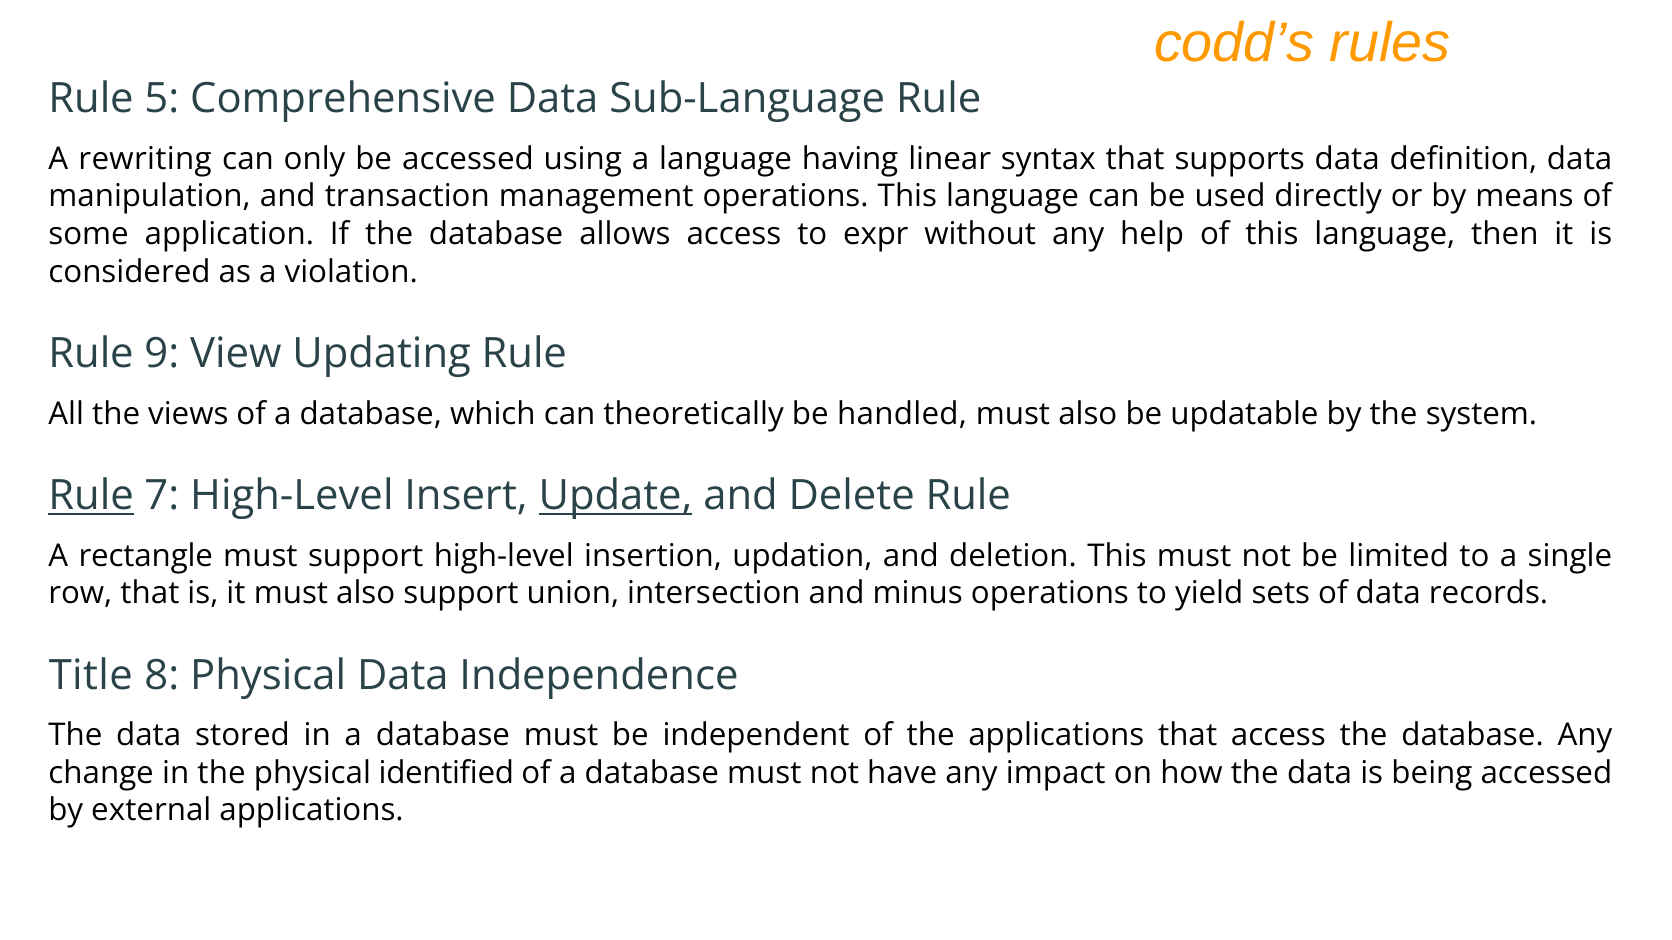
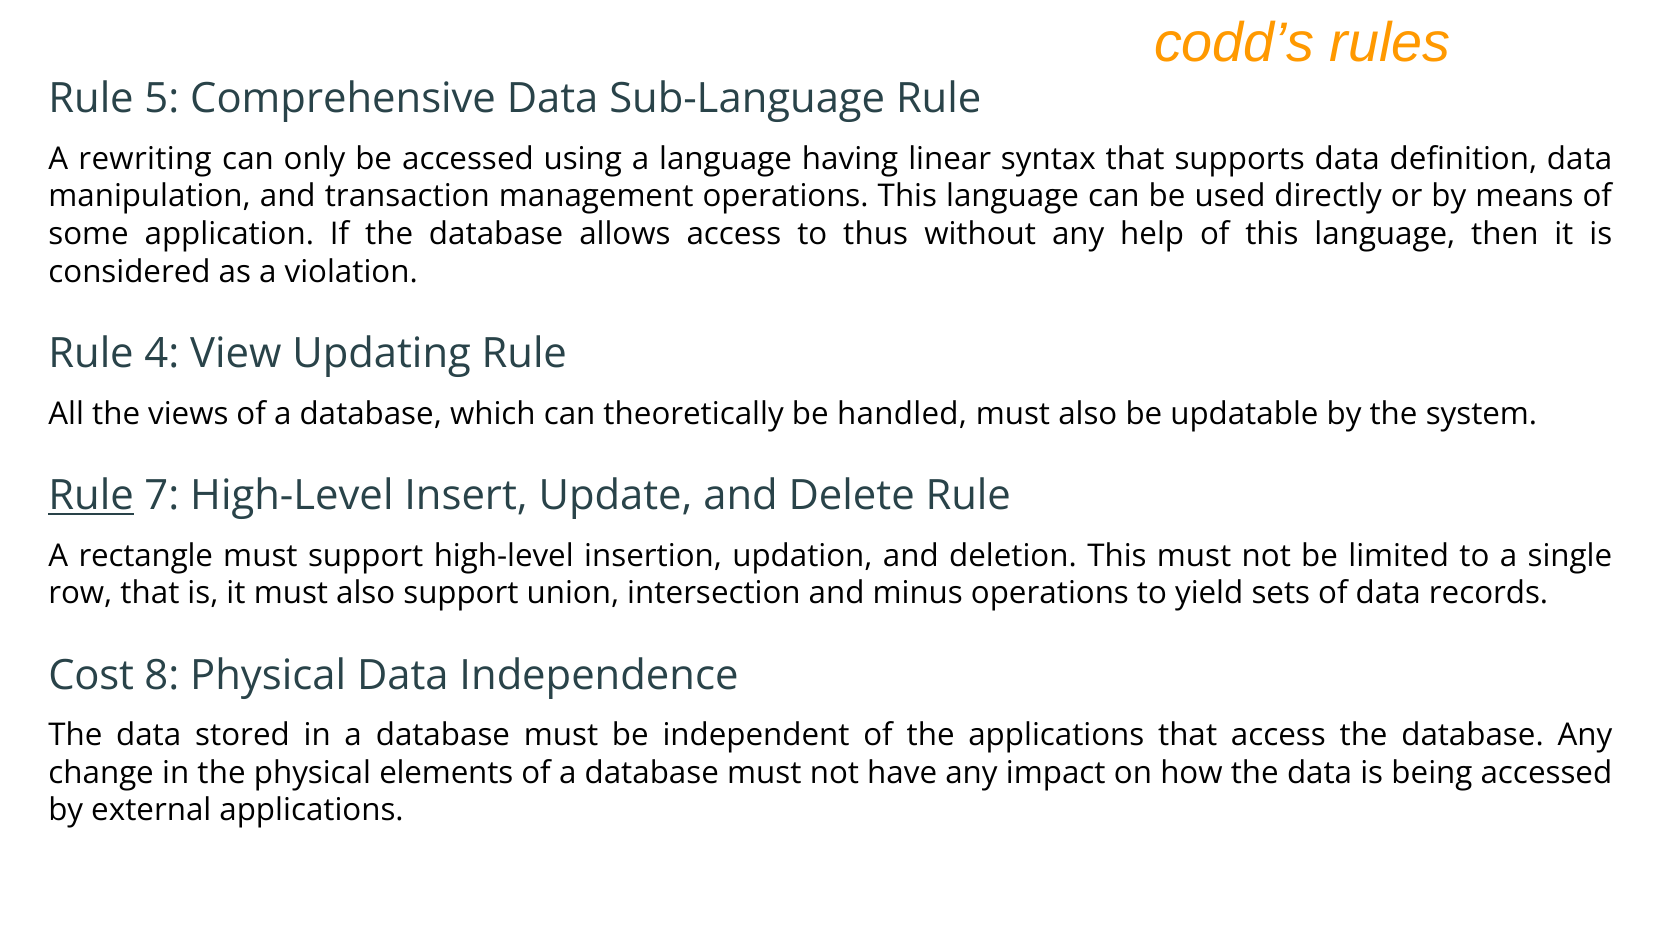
expr: expr -> thus (876, 234)
9: 9 -> 4 (162, 354)
Update underline: present -> none (615, 496)
Title: Title -> Cost (91, 676)
identified: identified -> elements (446, 773)
